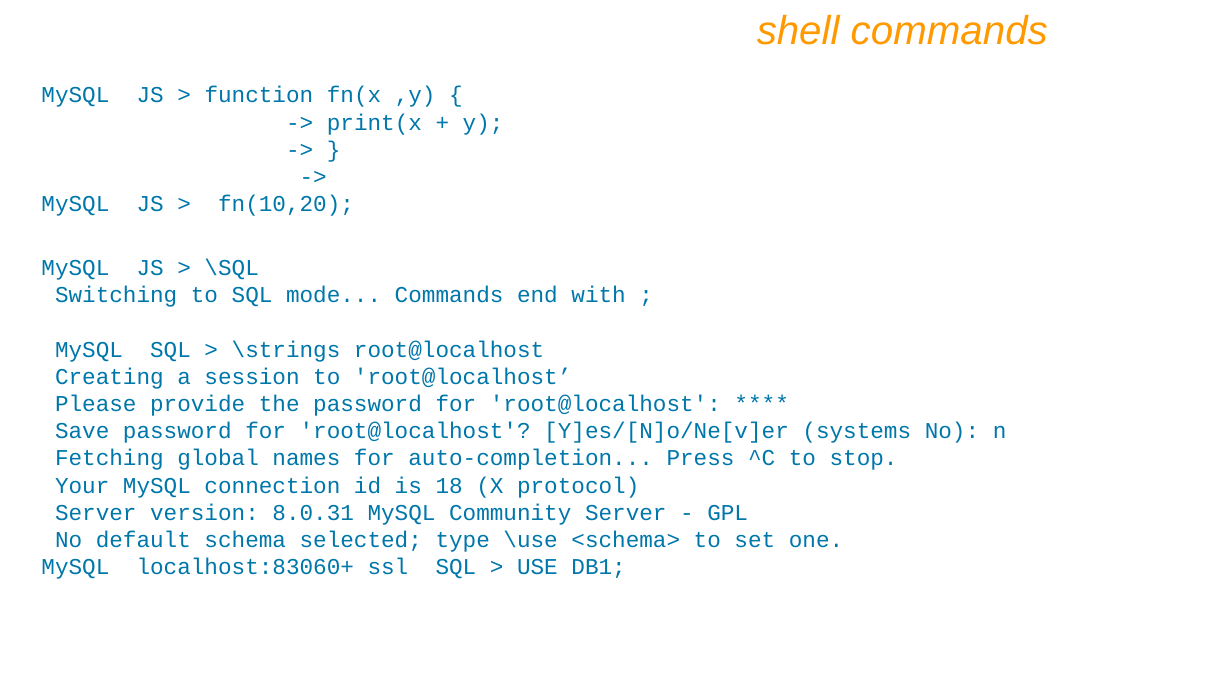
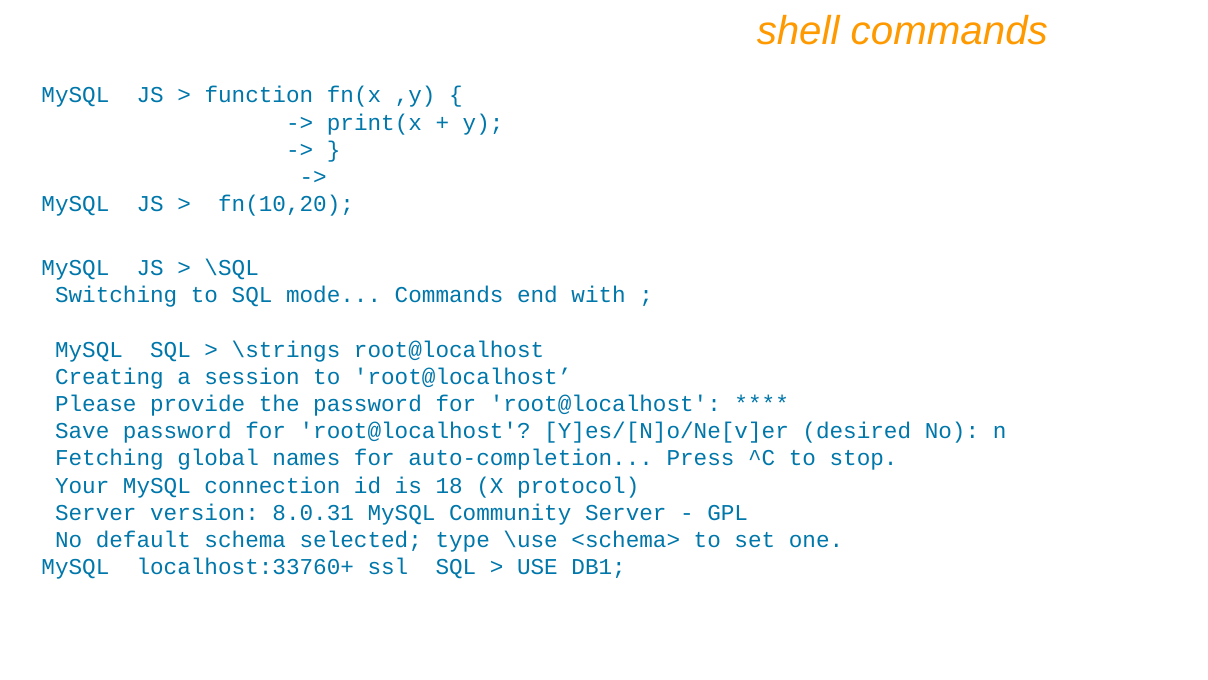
systems: systems -> desired (857, 431)
localhost:83060+: localhost:83060+ -> localhost:33760+ (245, 567)
